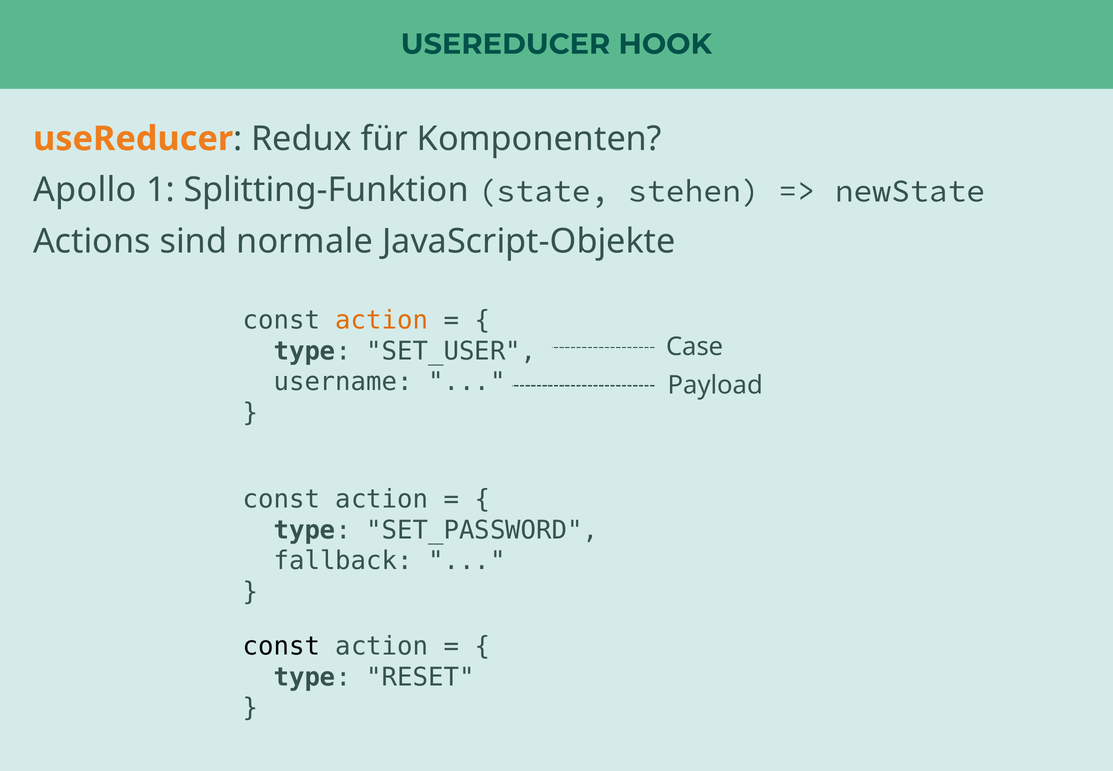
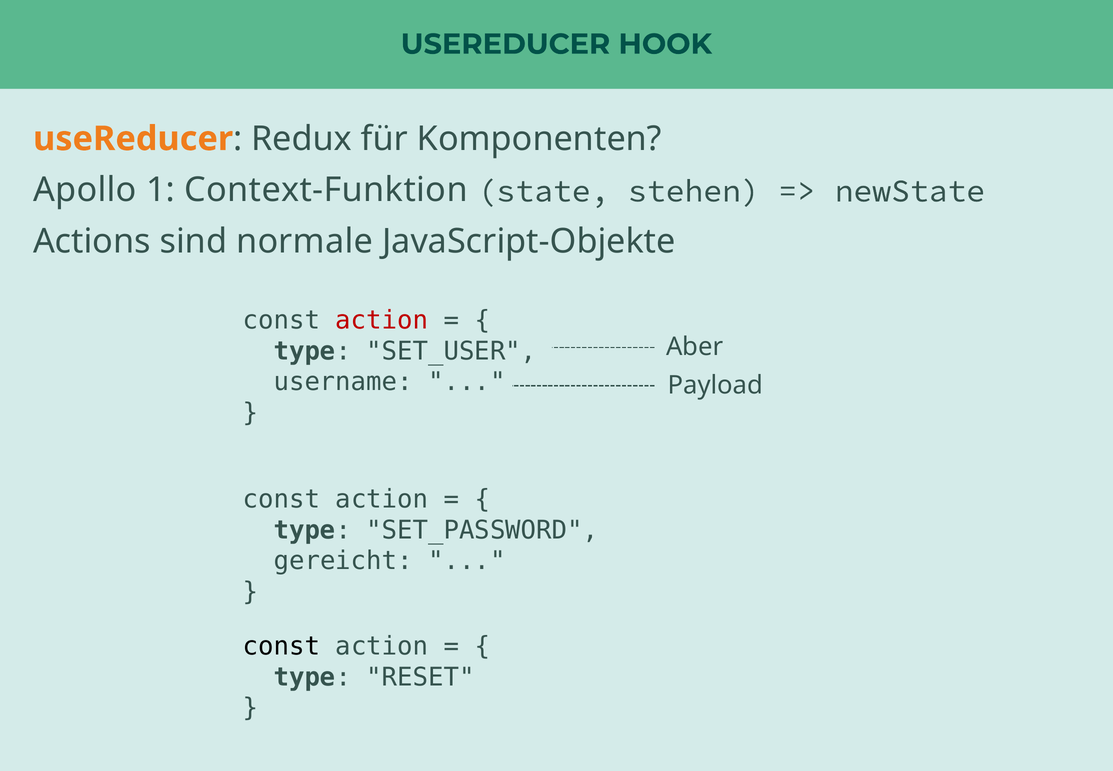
Splitting-Funktion: Splitting-Funktion -> Context-Funktion (326, 190)
action colour: orange -> red (382, 320)
Case: Case -> Aber (695, 347)
fallback: fallback -> gereicht (343, 561)
